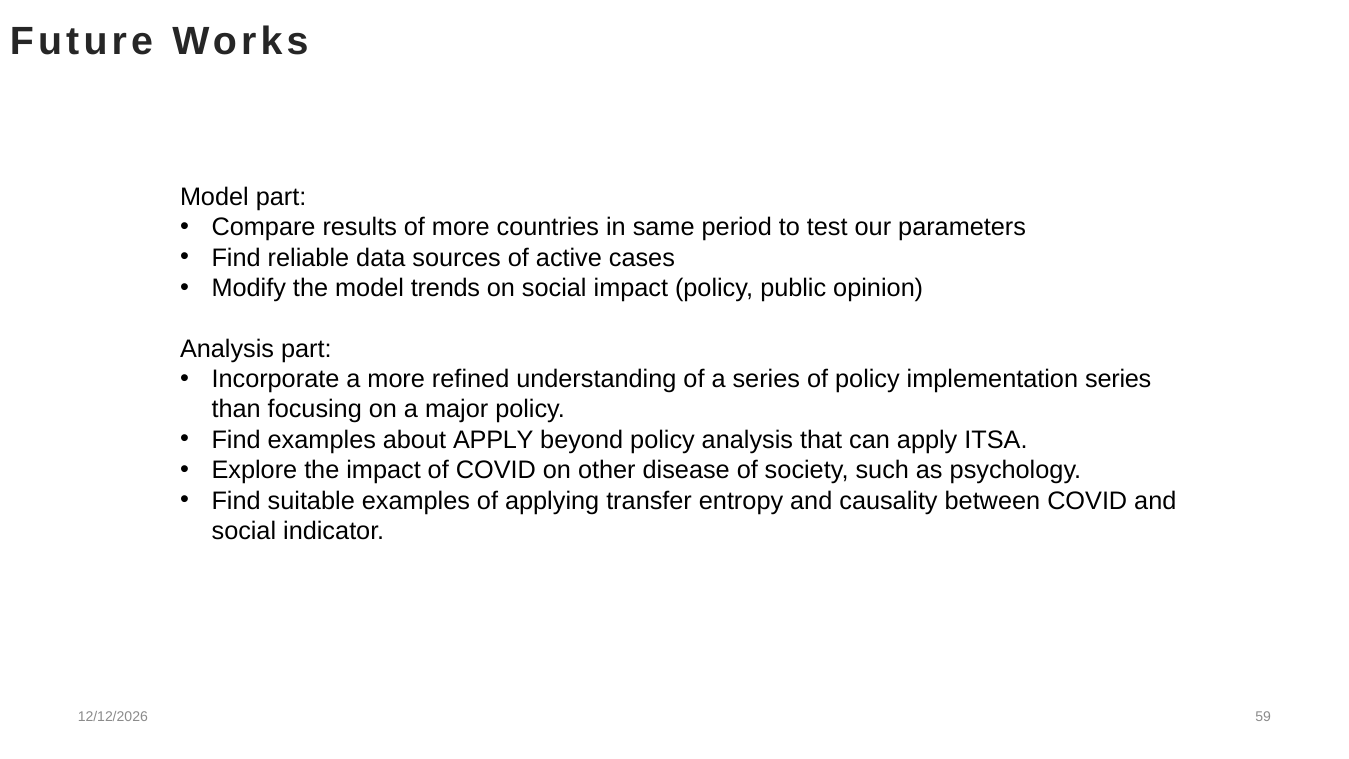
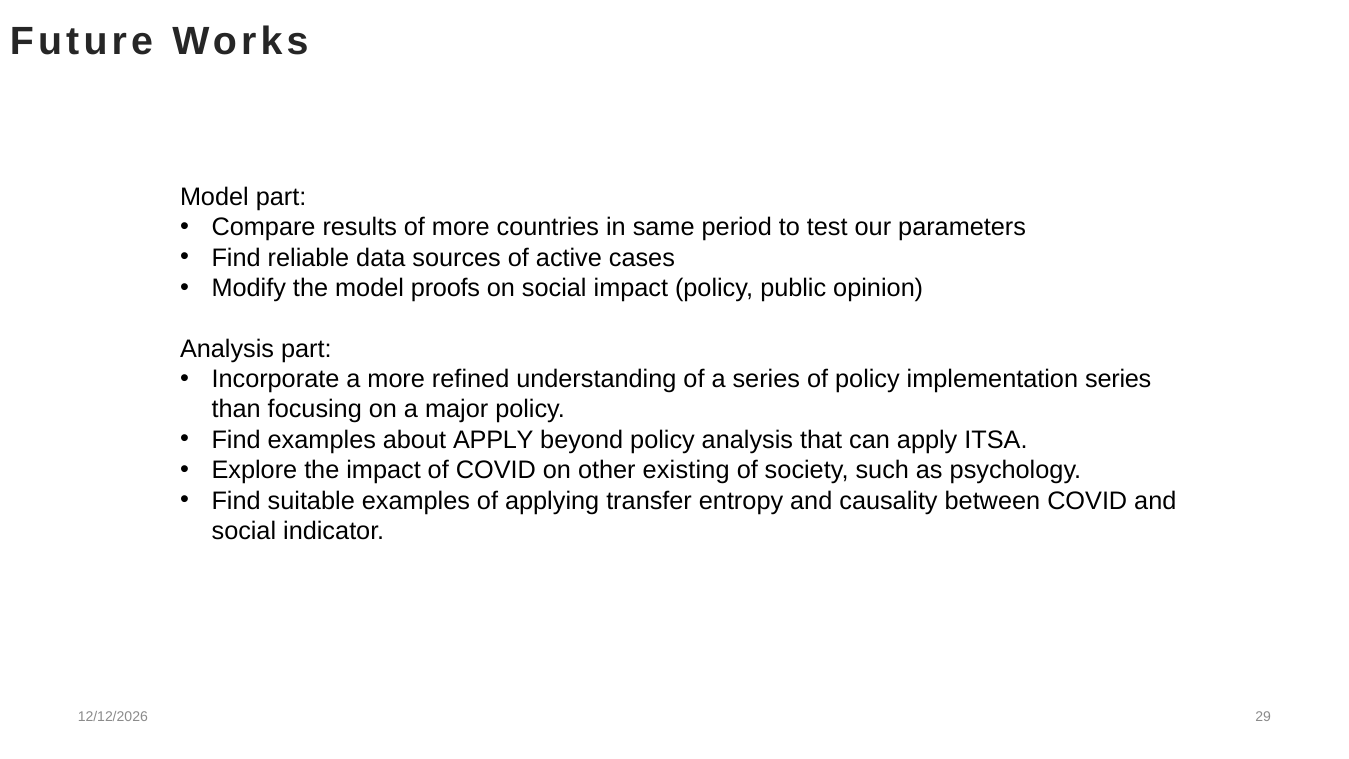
trends: trends -> proofs (446, 288)
disease: disease -> existing (686, 470)
59: 59 -> 29 (1263, 717)
